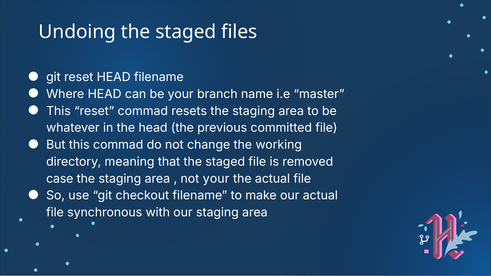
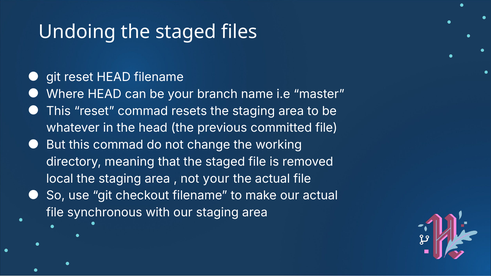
case: case -> local (60, 179)
